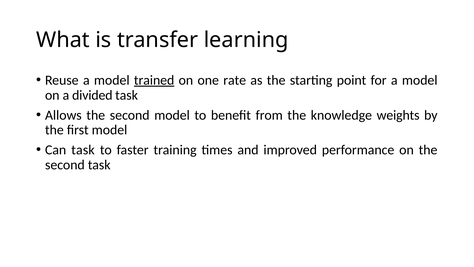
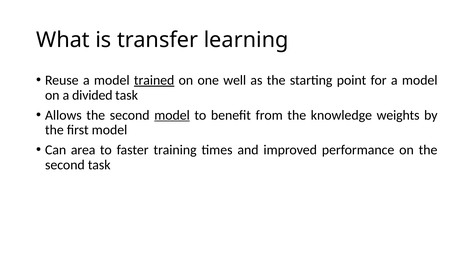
rate: rate -> well (235, 80)
model underline: none -> present (172, 115)
Can task: task -> area (83, 150)
